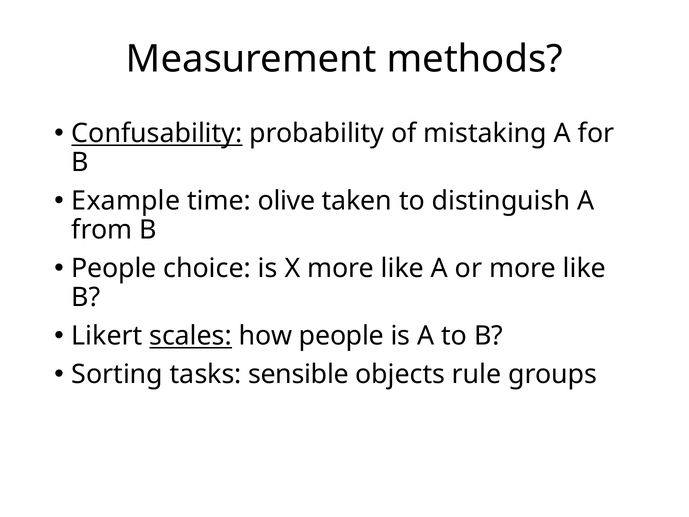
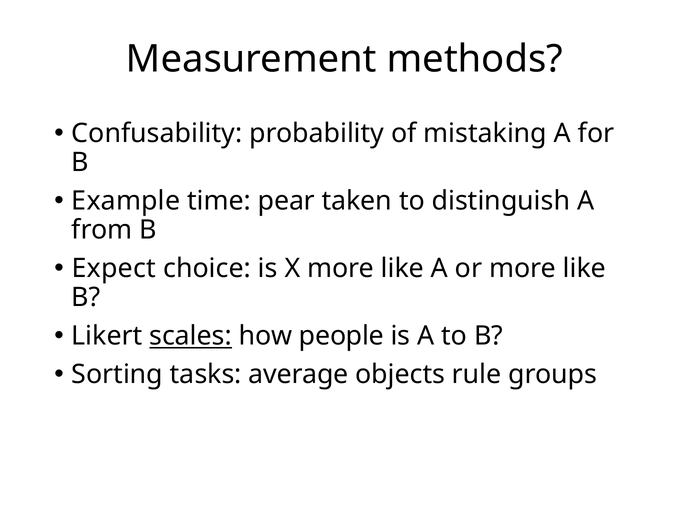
Confusability underline: present -> none (157, 134)
olive: olive -> pear (286, 201)
People: People -> Expect (114, 268)
sensible: sensible -> average (298, 374)
